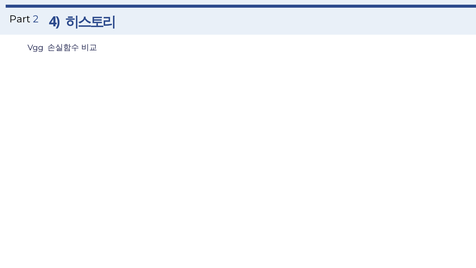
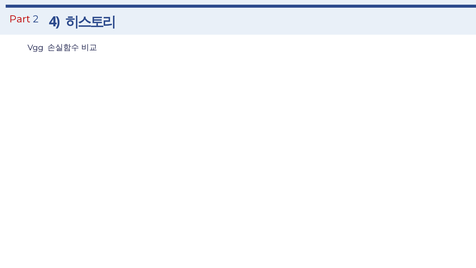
Part colour: black -> red (20, 19)
